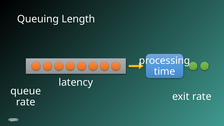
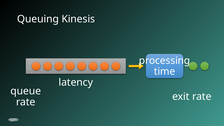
Length: Length -> Kinesis (78, 19)
